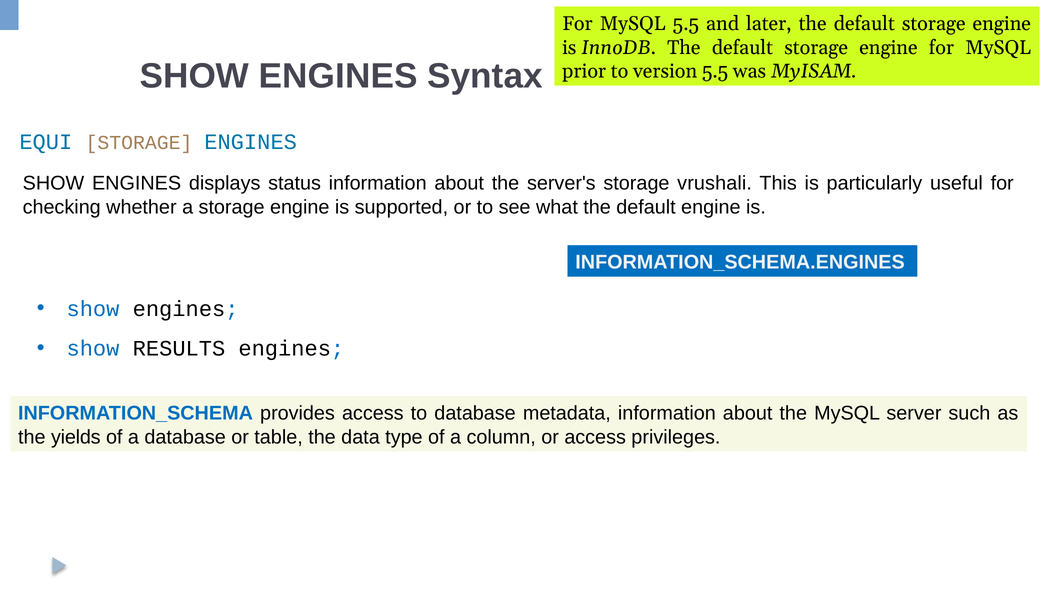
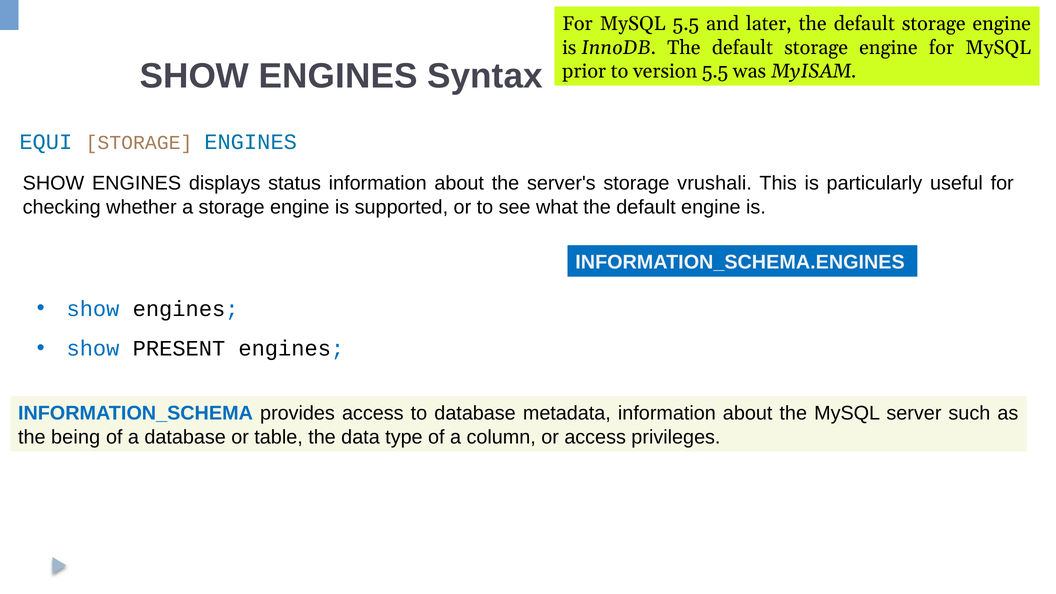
RESULTS: RESULTS -> PRESENT (179, 349)
yields: yields -> being (76, 437)
